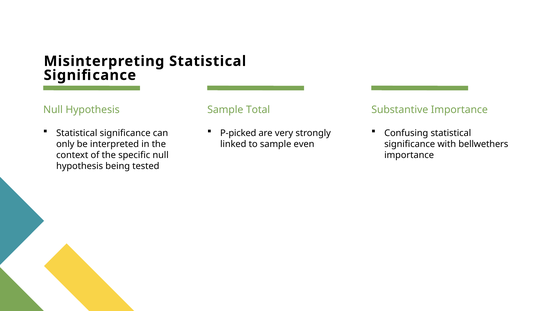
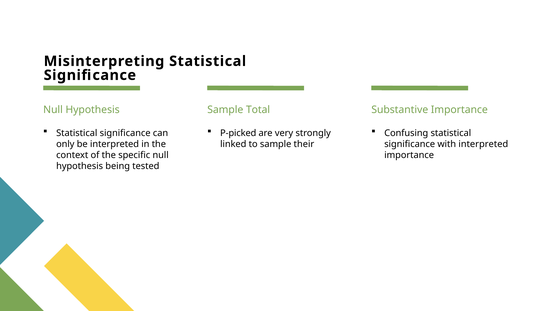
even: even -> their (304, 144)
with bellwethers: bellwethers -> interpreted (483, 144)
